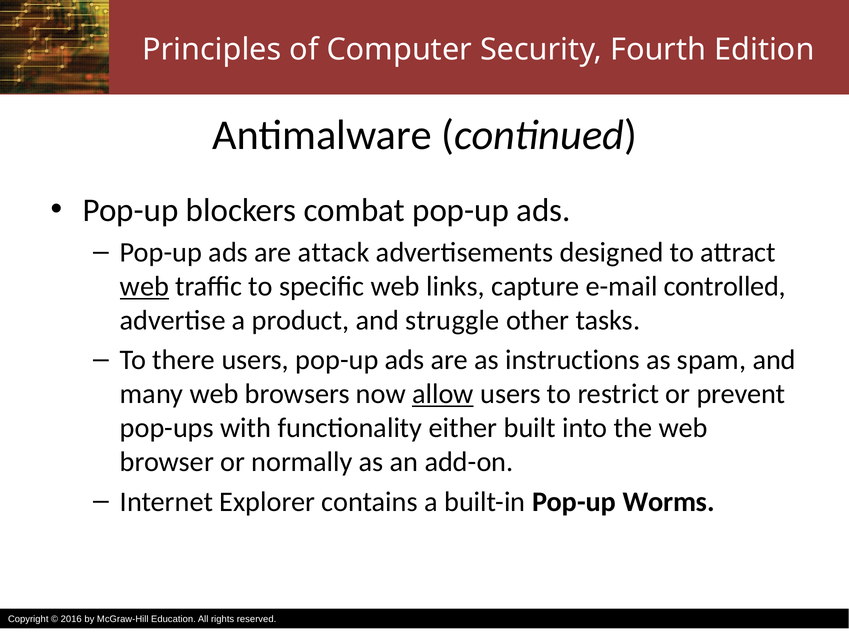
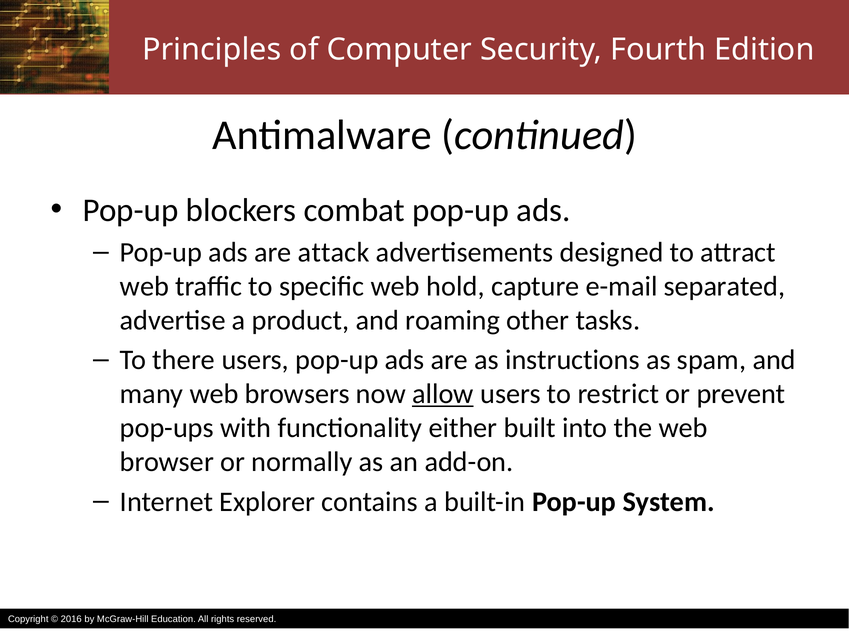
web underline: present -> none (144, 286)
links: links -> hold (455, 286)
controlled: controlled -> separated (725, 286)
struggle: struggle -> roaming (453, 320)
Worms: Worms -> System (669, 501)
